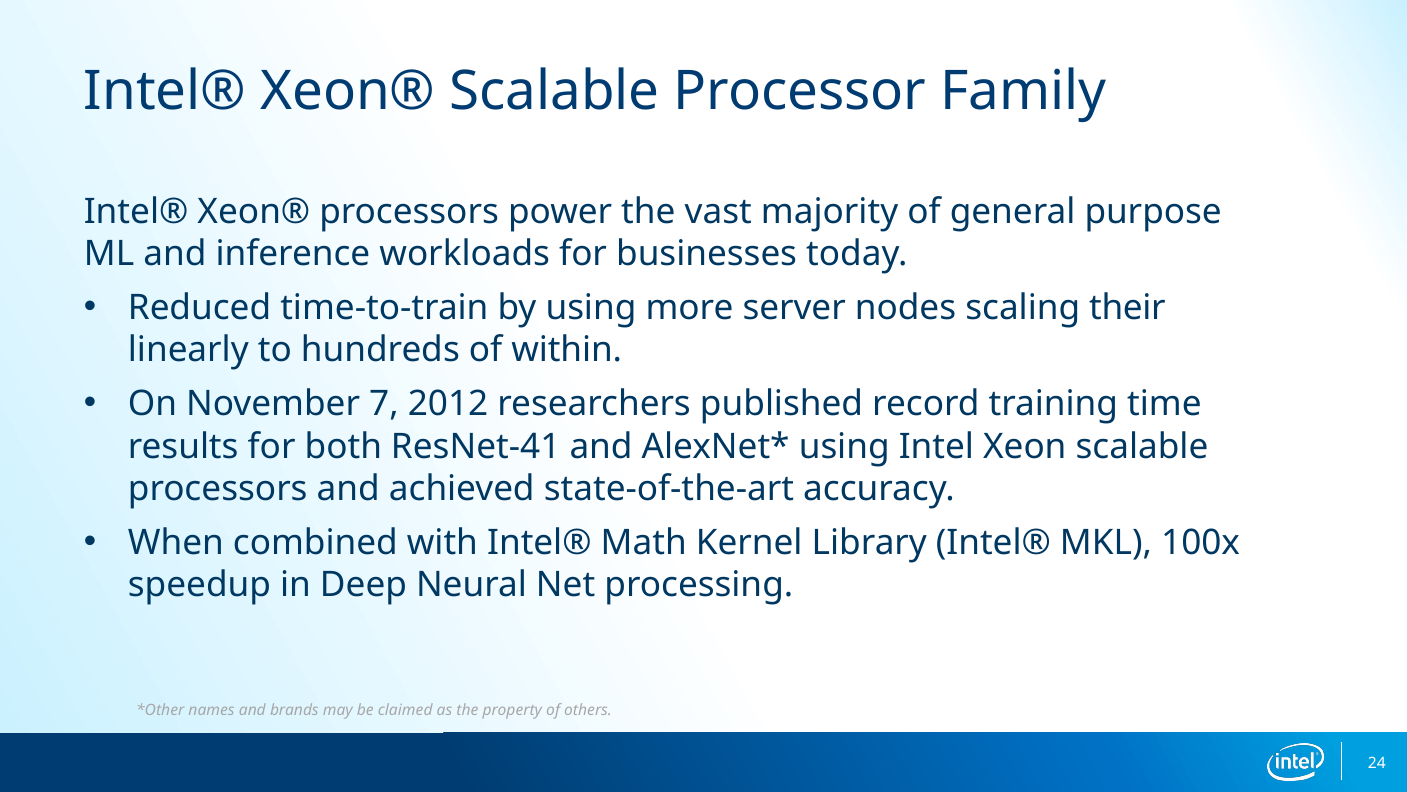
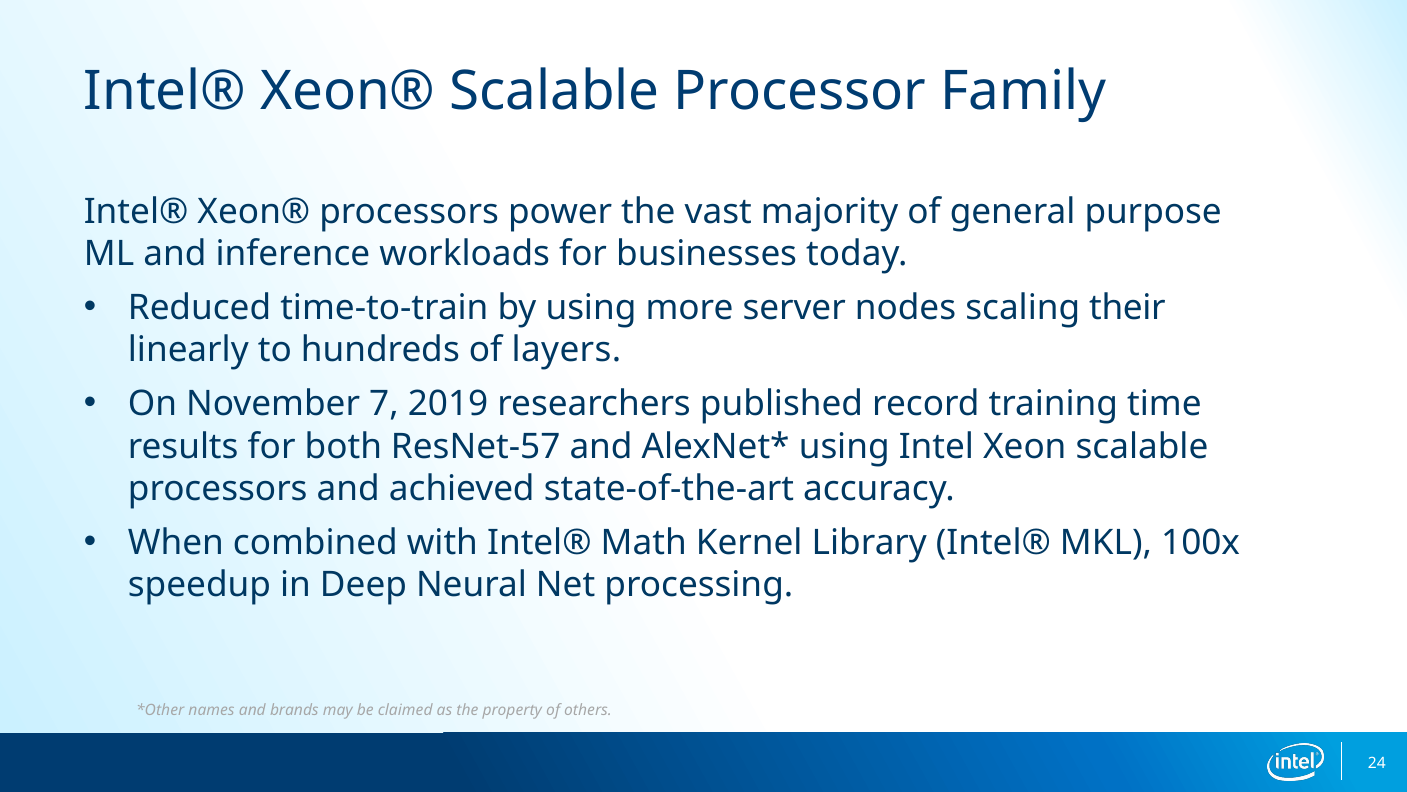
within: within -> layers (566, 350)
2012: 2012 -> 2019 (448, 404)
ResNet-41: ResNet-41 -> ResNet-57 (476, 446)
